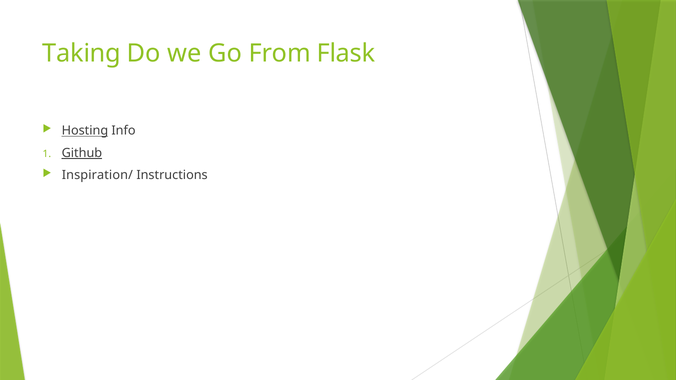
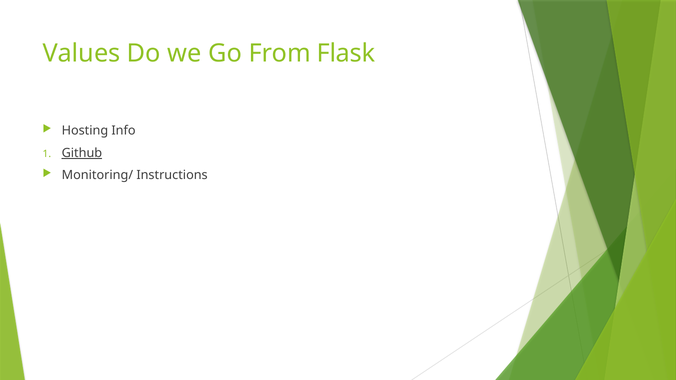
Taking: Taking -> Values (82, 53)
Hosting underline: present -> none (85, 131)
Inspiration/: Inspiration/ -> Monitoring/ (97, 175)
